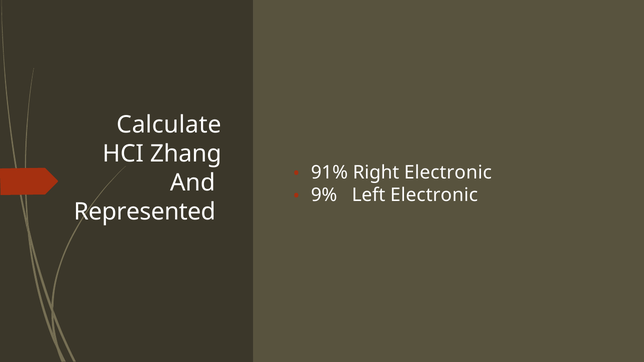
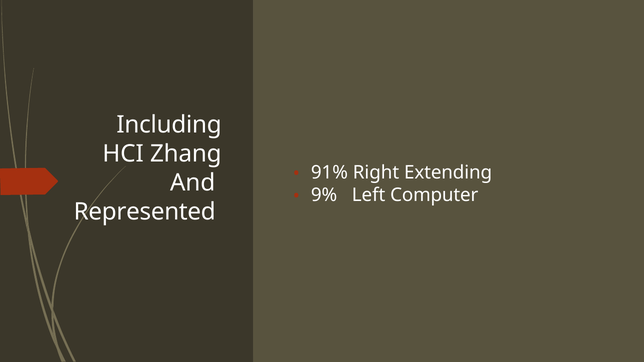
Calculate: Calculate -> Including (169, 125)
Right Electronic: Electronic -> Extending (448, 173)
Left Electronic: Electronic -> Computer (434, 195)
